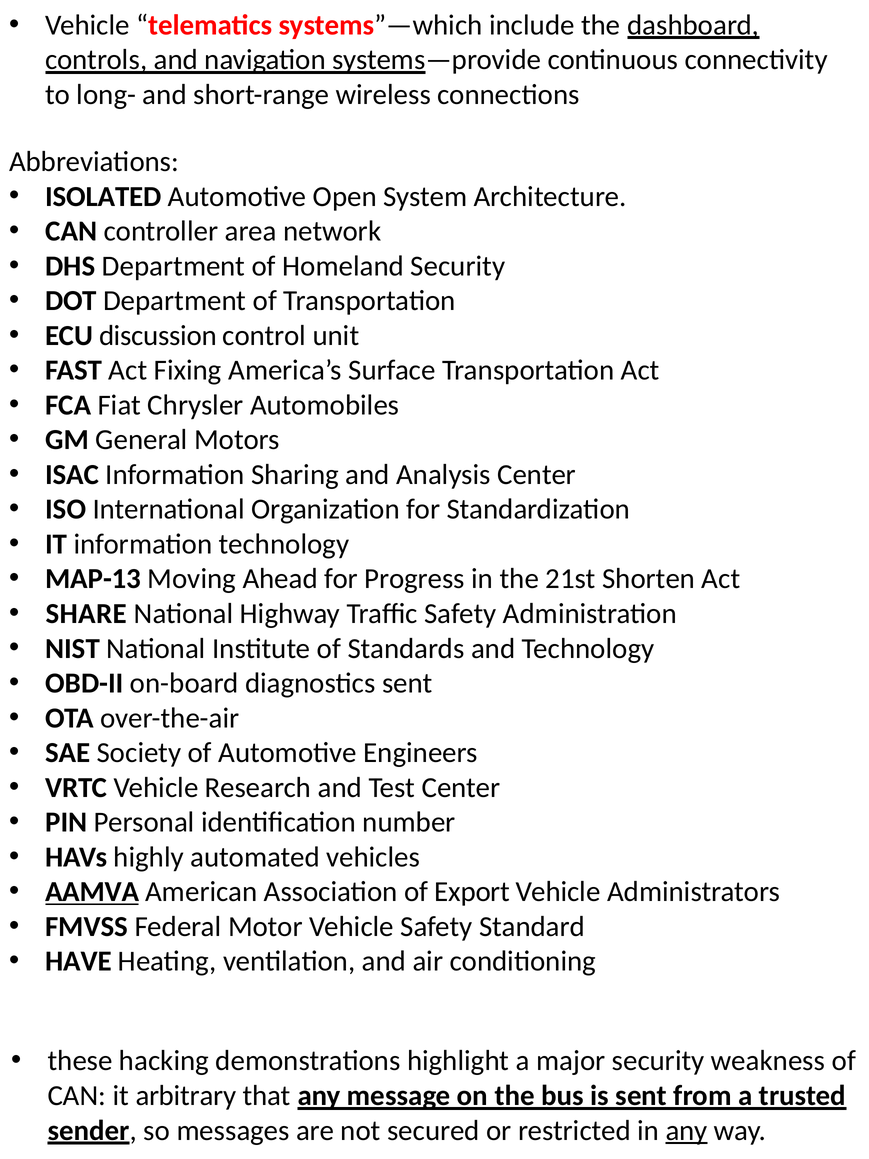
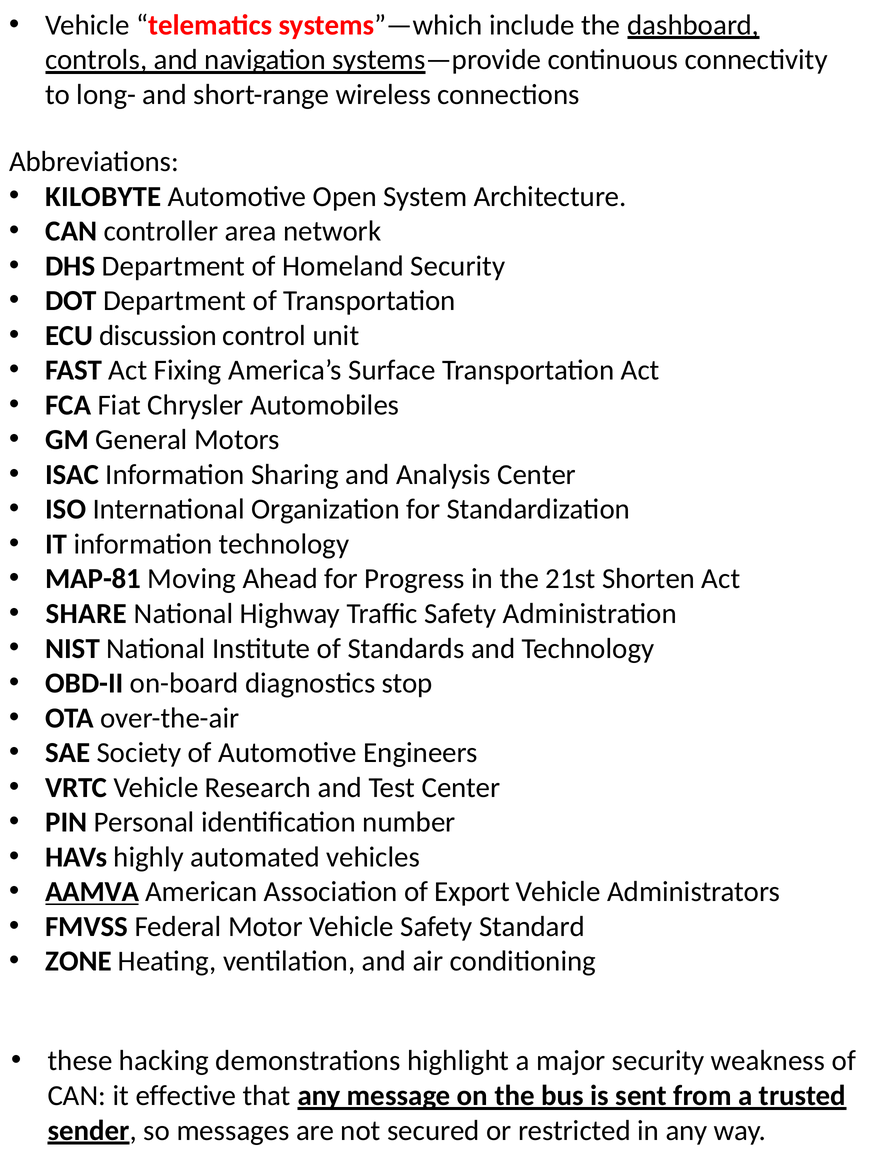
ISOLATED: ISOLATED -> KILOBYTE (103, 196)
MAP-13: MAP-13 -> MAP-81 (93, 579)
diagnostics sent: sent -> stop (407, 683)
HAVE: HAVE -> ZONE (78, 961)
arbitrary: arbitrary -> effective (186, 1095)
any underline: present -> none (687, 1130)
